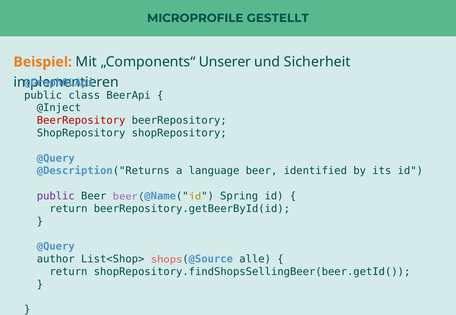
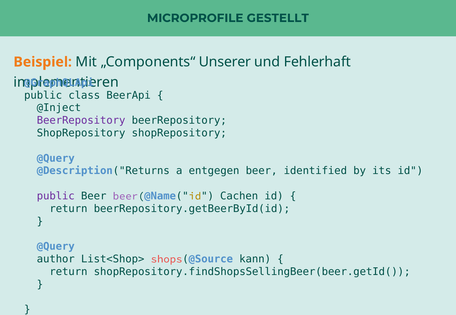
Sicherheit: Sicherheit -> Fehlerhaft (317, 62)
BeerRepository colour: red -> purple (81, 121)
language: language -> entgegen (214, 171)
Spring: Spring -> Cachen (239, 196)
alle: alle -> kann (255, 260)
